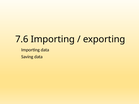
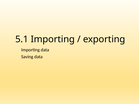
7.6: 7.6 -> 5.1 (22, 39)
